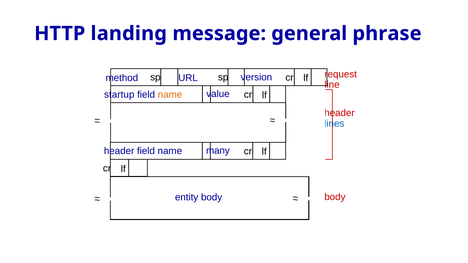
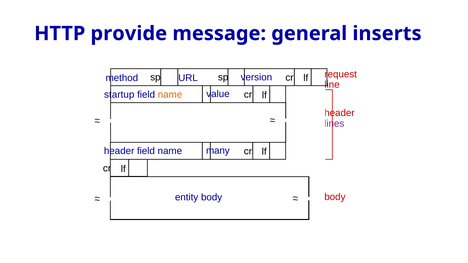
landing: landing -> provide (129, 34)
phrase: phrase -> inserts (387, 34)
lines colour: blue -> purple (334, 124)
